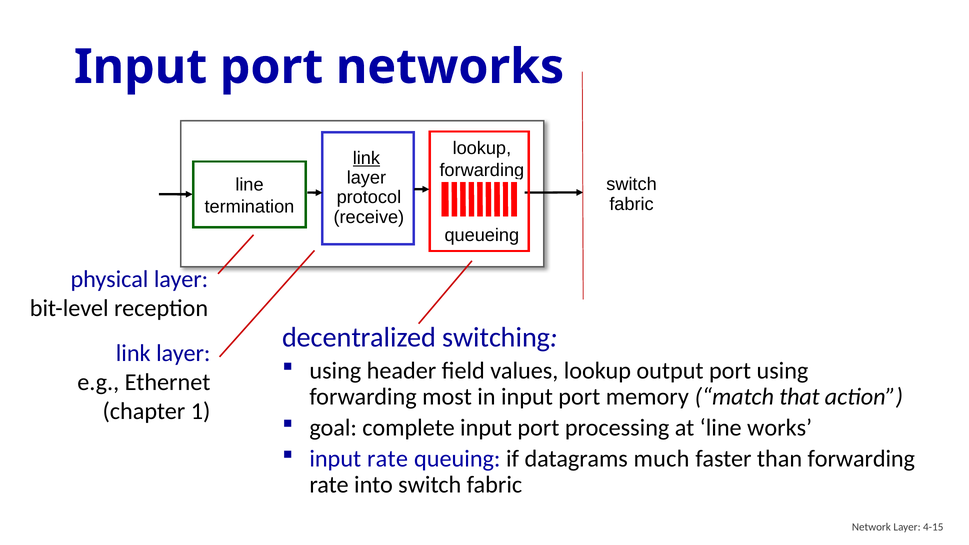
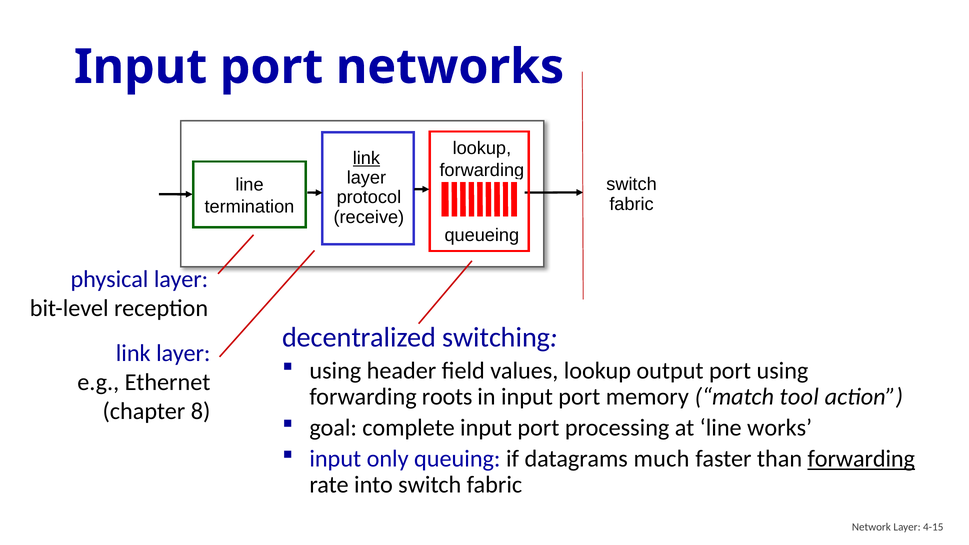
most: most -> roots (447, 397)
that: that -> tool (799, 397)
1: 1 -> 8 (201, 411)
input rate: rate -> only (388, 459)
forwarding underline: none -> present (861, 459)
